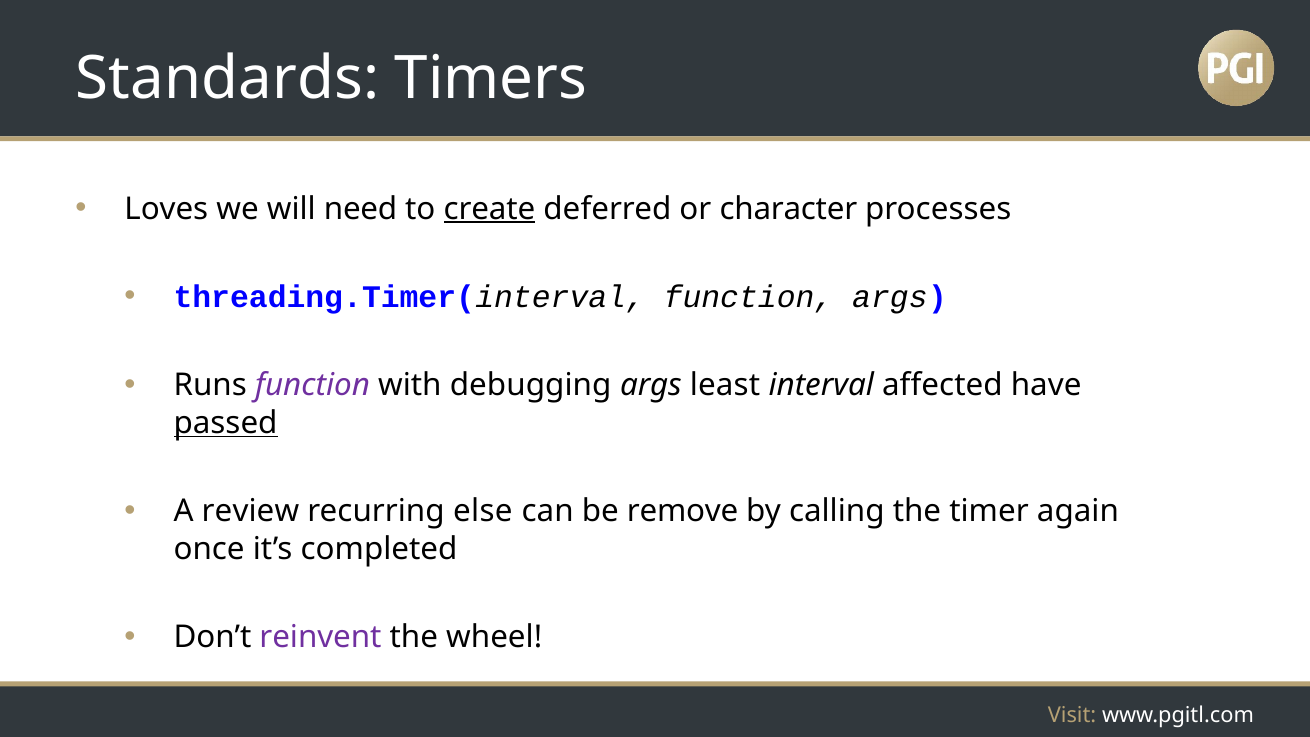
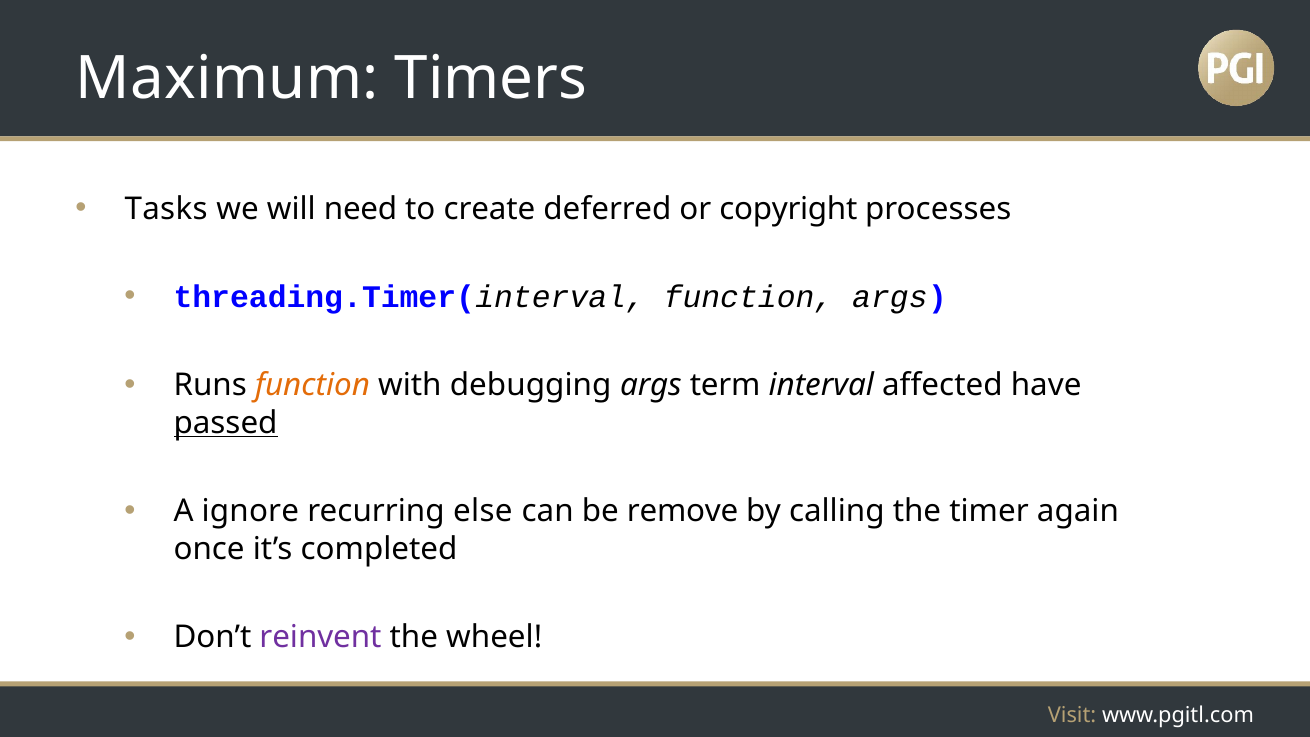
Standards: Standards -> Maximum (227, 79)
Loves: Loves -> Tasks (166, 209)
create underline: present -> none (489, 209)
character: character -> copyright (788, 209)
function colour: purple -> orange (313, 385)
least: least -> term (725, 385)
review: review -> ignore (250, 511)
